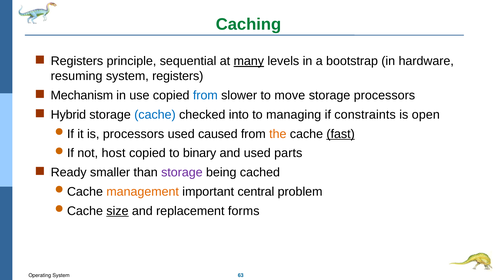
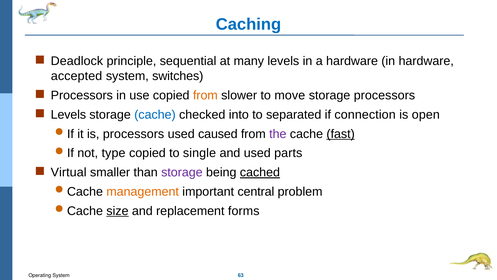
Caching colour: green -> blue (248, 24)
Registers: Registers -> Deadlock (77, 61)
many underline: present -> none (249, 61)
a bootstrap: bootstrap -> hardware (352, 61)
resuming: resuming -> accepted (77, 76)
system registers: registers -> switches (178, 76)
Mechanism: Mechanism -> Processors (82, 95)
from colour: blue -> orange (205, 95)
Hybrid: Hybrid -> Levels (68, 114)
managing: managing -> separated (294, 114)
constraints: constraints -> connection (365, 114)
the colour: orange -> purple (278, 134)
host: host -> type (114, 153)
binary: binary -> single (200, 153)
Ready: Ready -> Virtual (69, 172)
cached underline: none -> present (260, 172)
